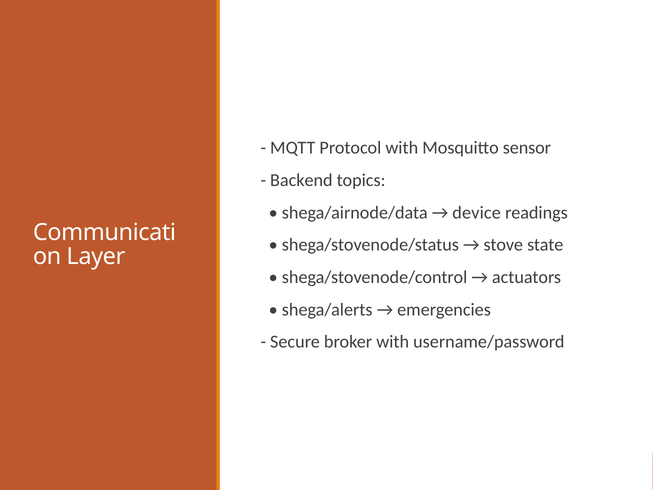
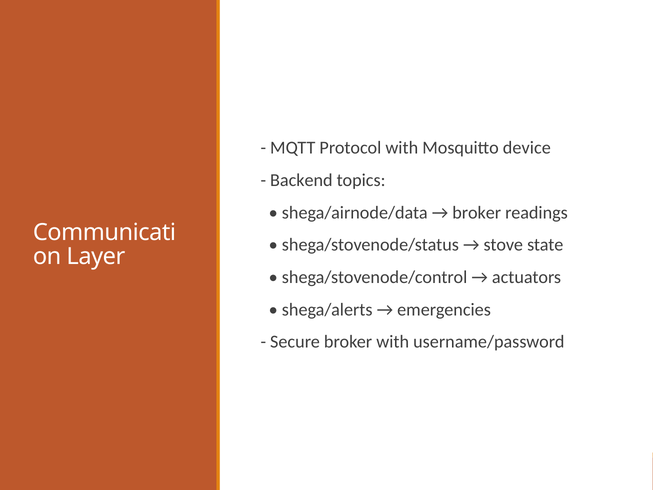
sensor: sensor -> device (527, 148)
device: device -> broker (477, 212)
